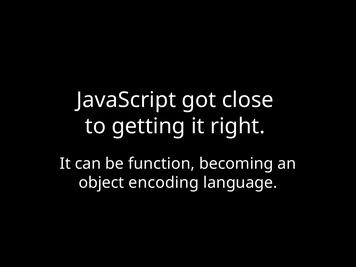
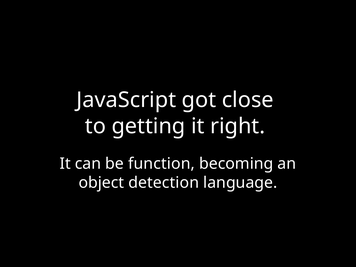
encoding: encoding -> detection (164, 183)
